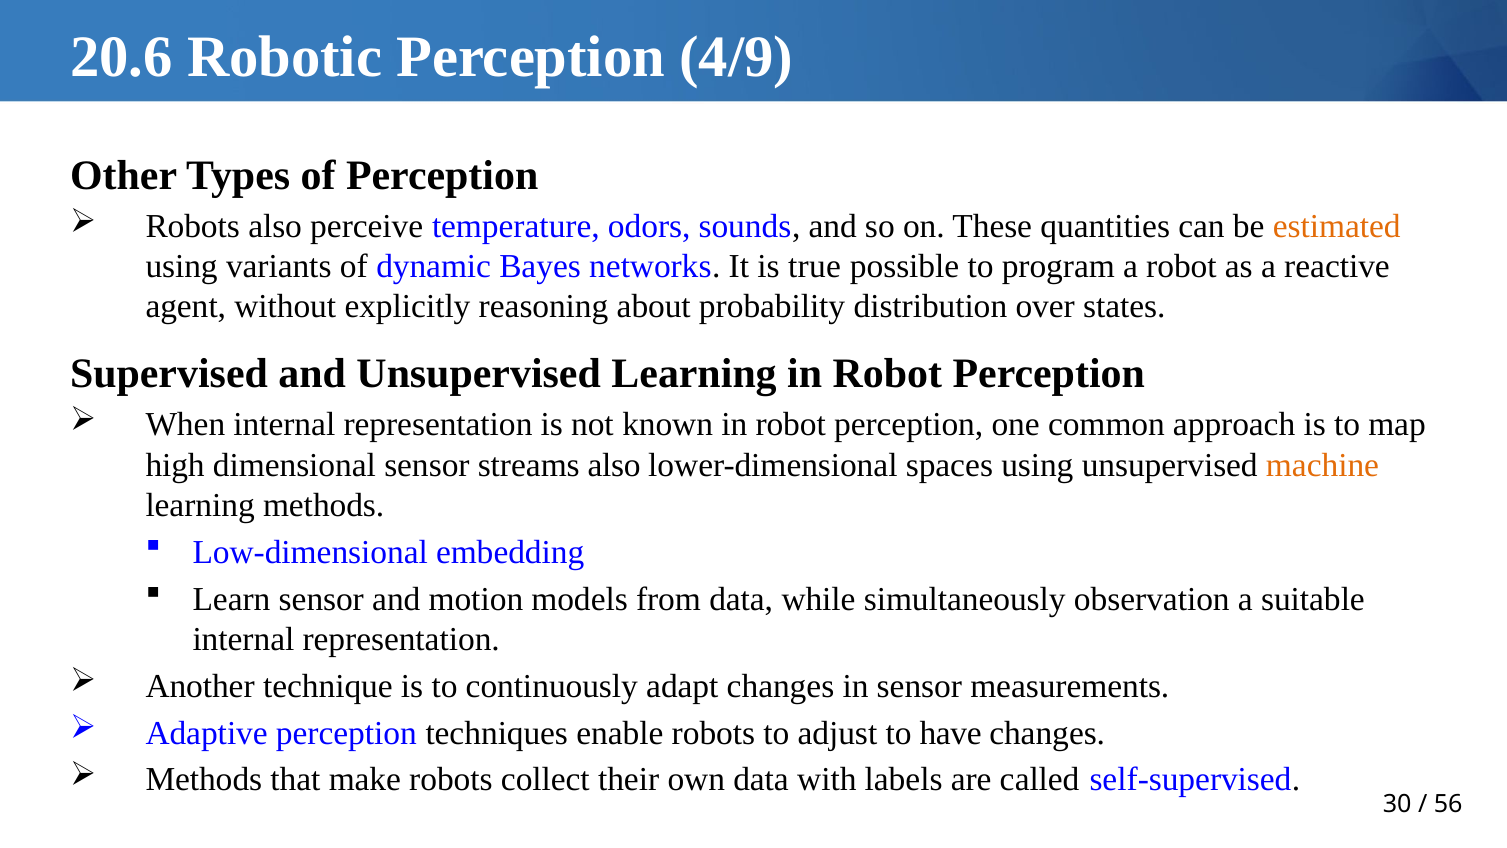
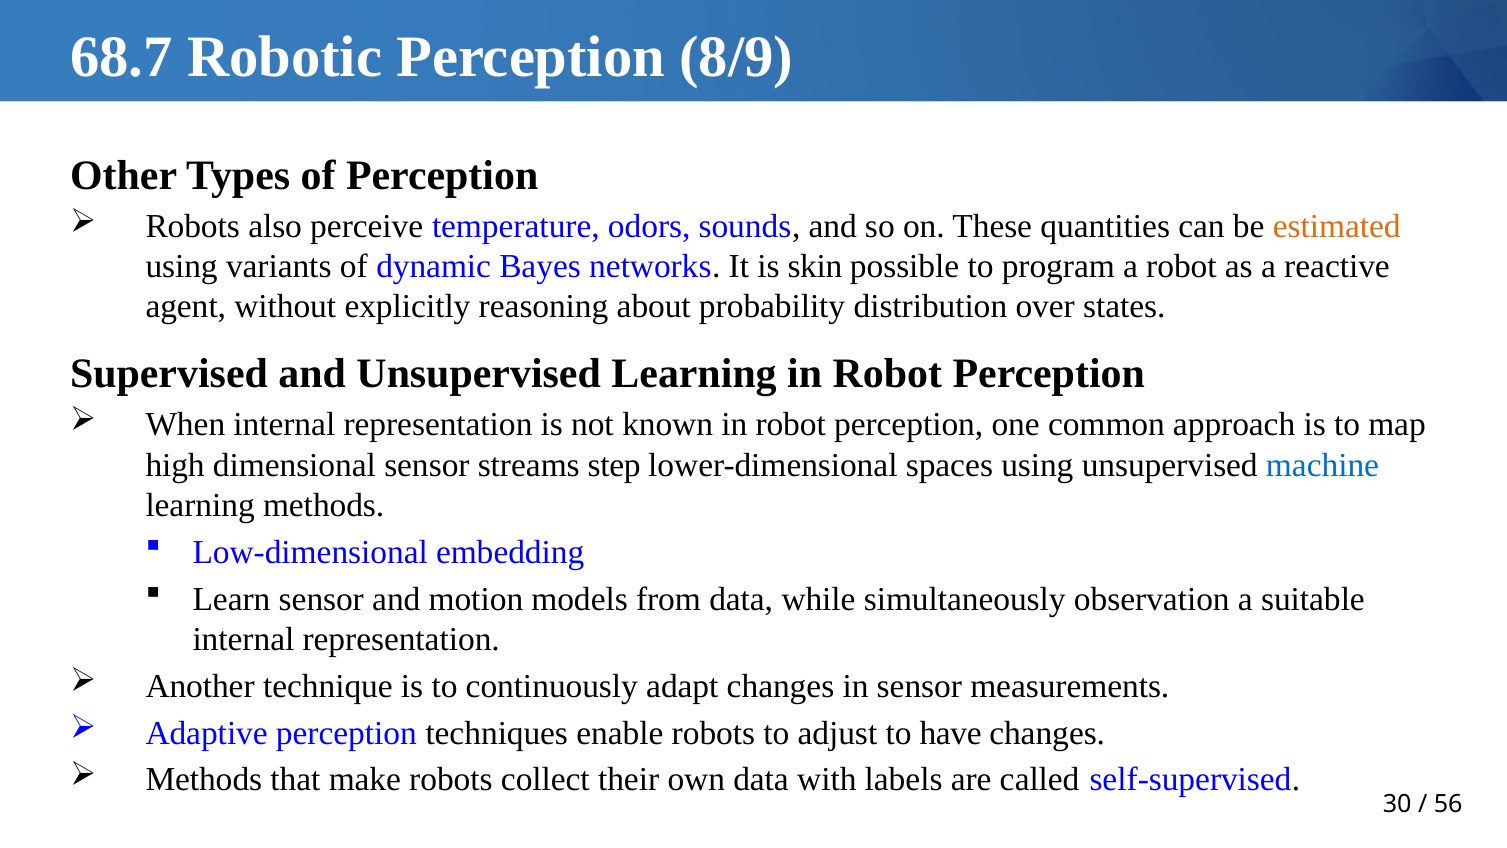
20.6: 20.6 -> 68.7 (121, 57)
4/9: 4/9 -> 8/9 (736, 57)
true: true -> skin (815, 267)
streams also: also -> step (614, 465)
machine colour: orange -> blue (1323, 465)
